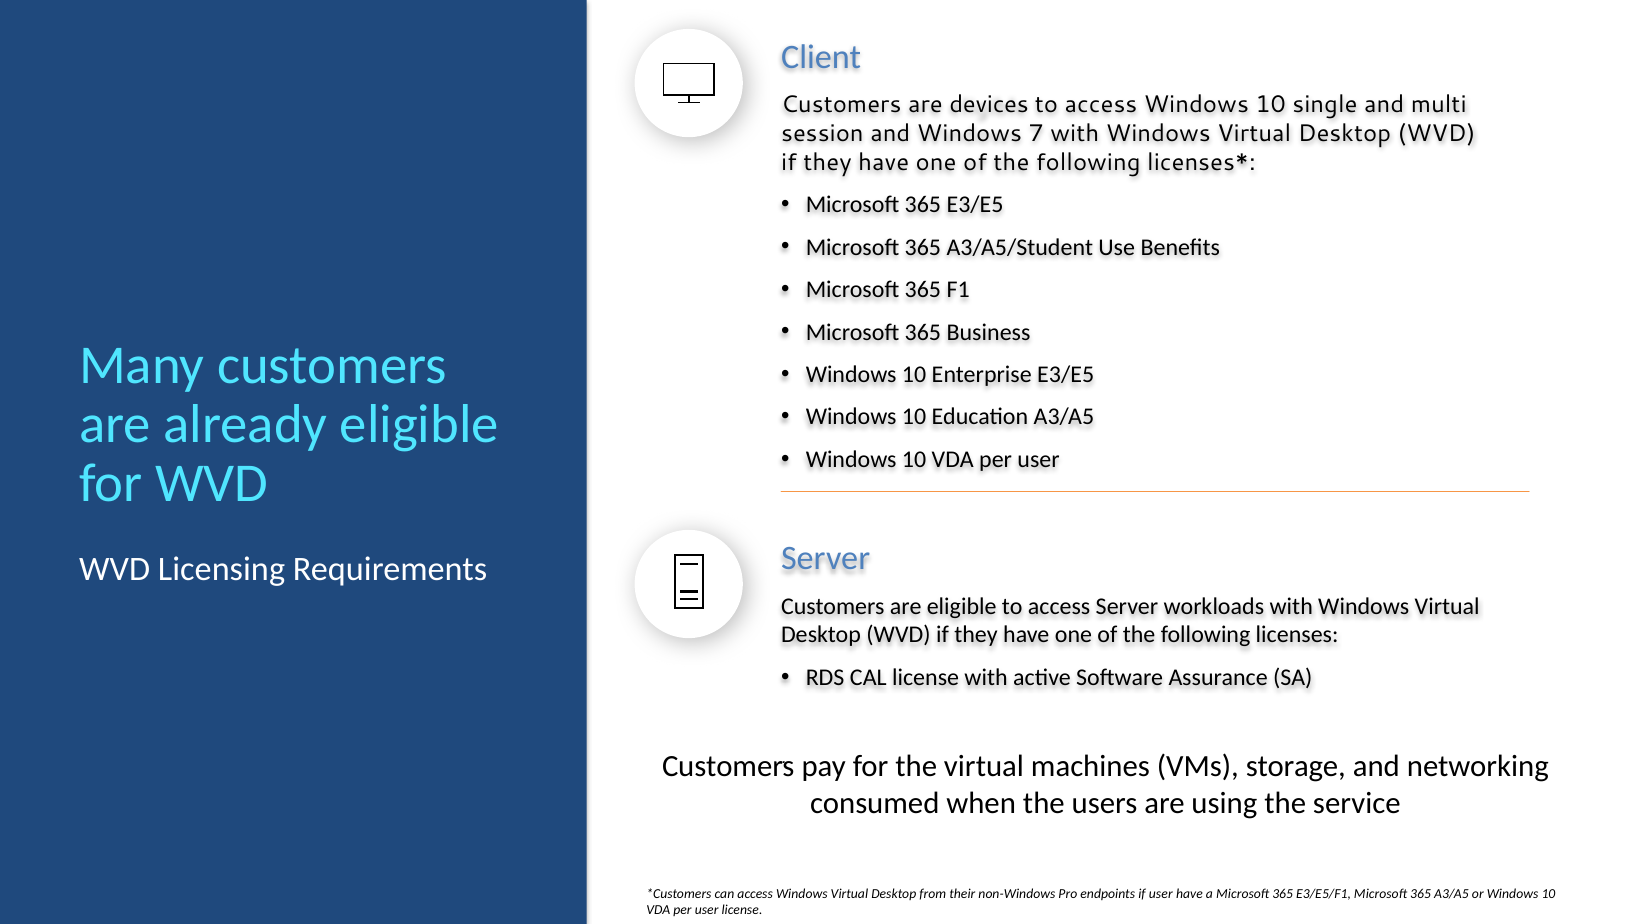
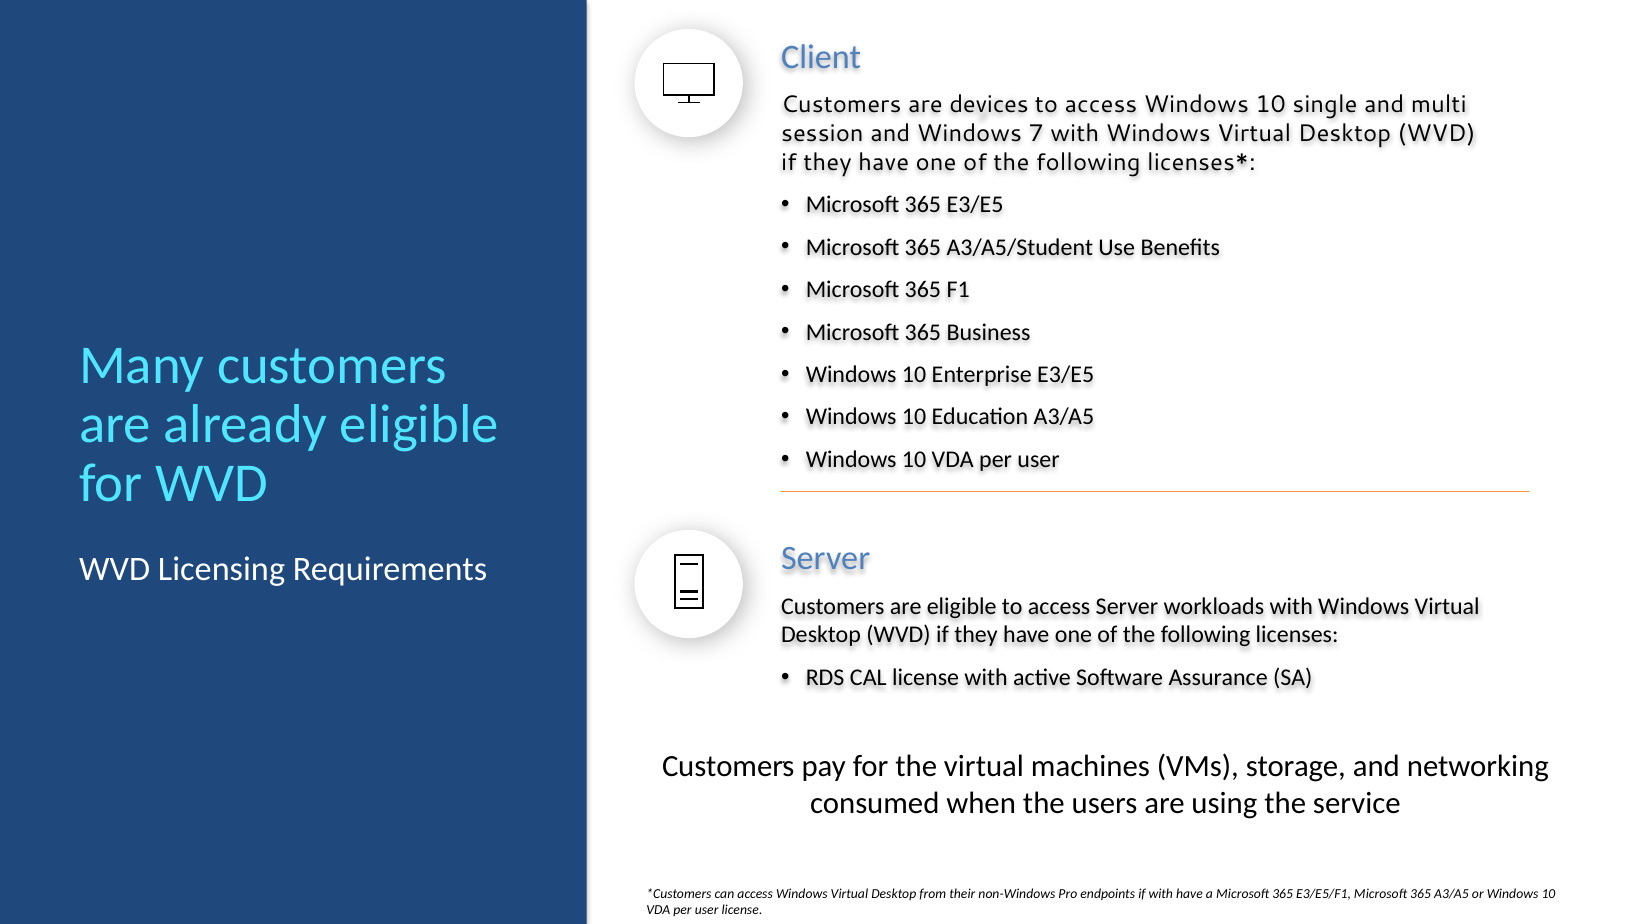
if user: user -> with (1161, 893)
